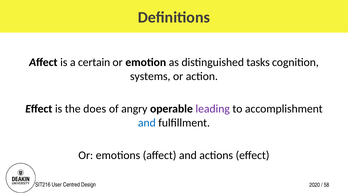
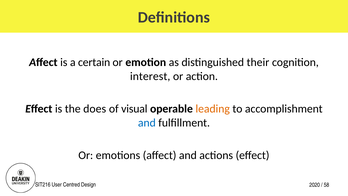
tasks: tasks -> their (258, 62)
systems: systems -> interest (150, 76)
angry: angry -> visual (134, 109)
leading colour: purple -> orange (213, 109)
